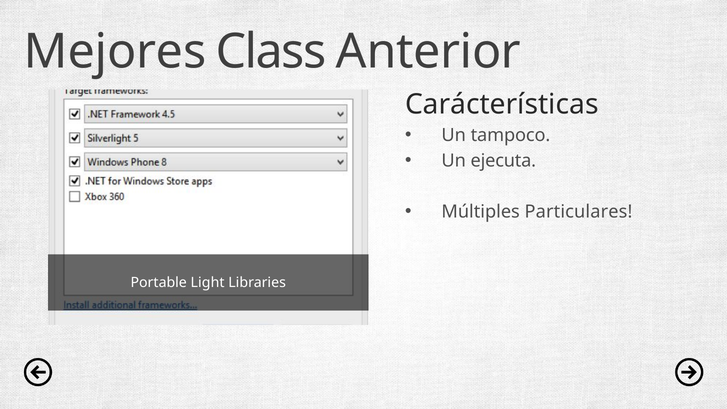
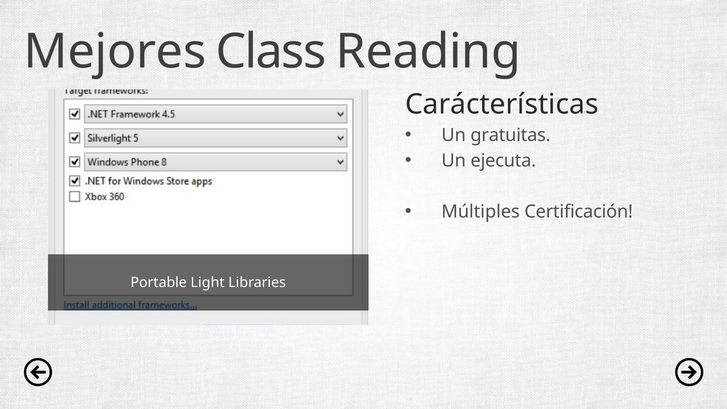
Anterior: Anterior -> Reading (428, 52)
tampoco: tampoco -> gratuitas (511, 135)
Particulares: Particulares -> Certificación (579, 212)
